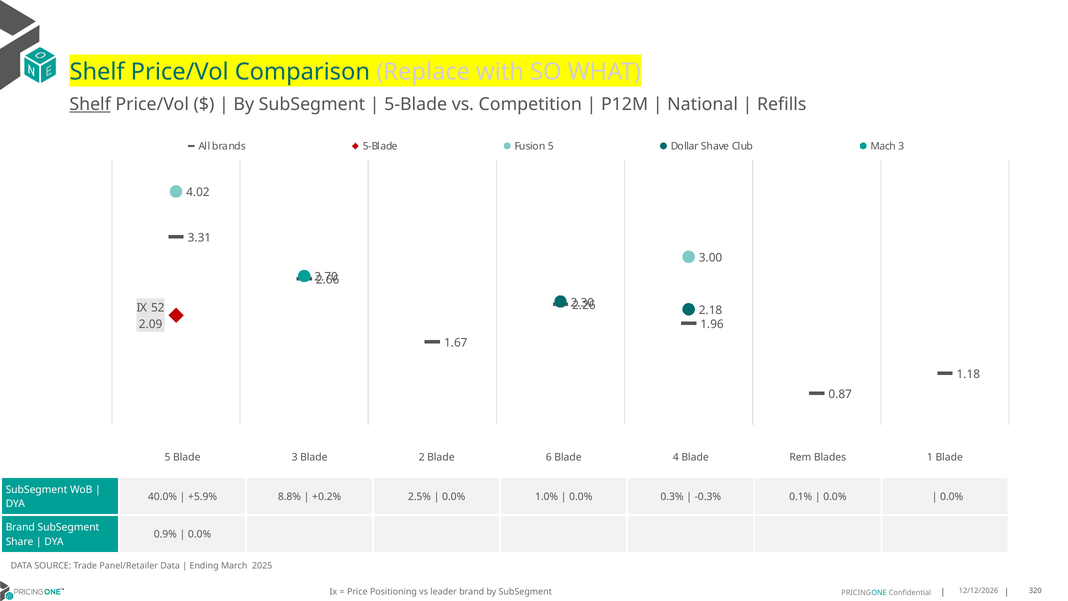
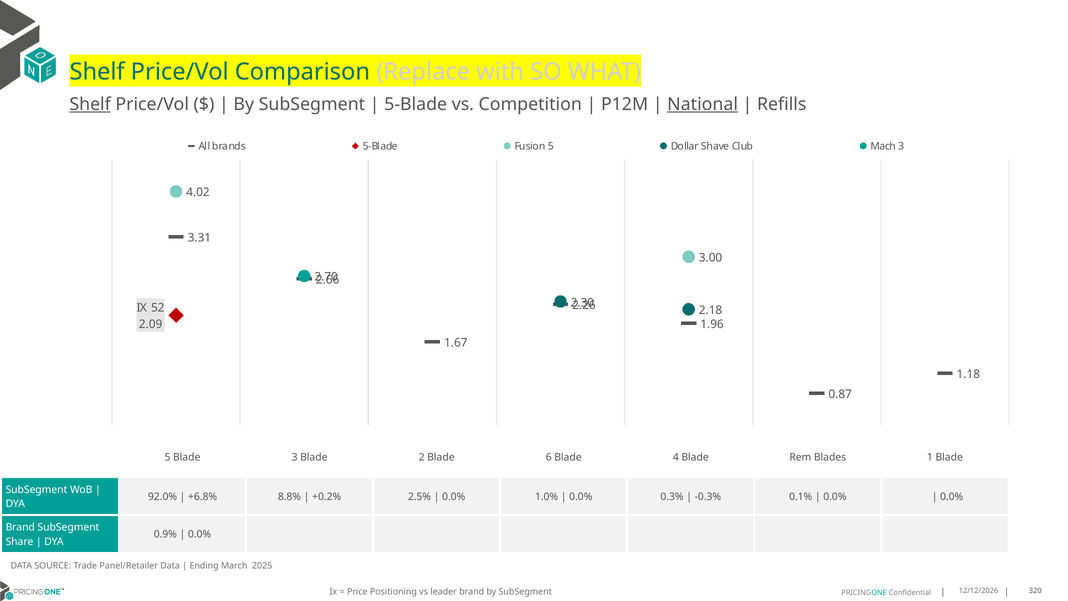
National underline: none -> present (703, 104)
40.0%: 40.0% -> 92.0% (162, 497)
+5.9%: +5.9% -> +6.8% (203, 497)
